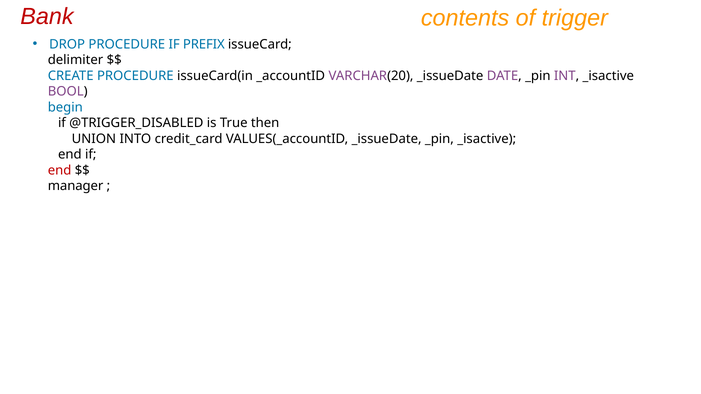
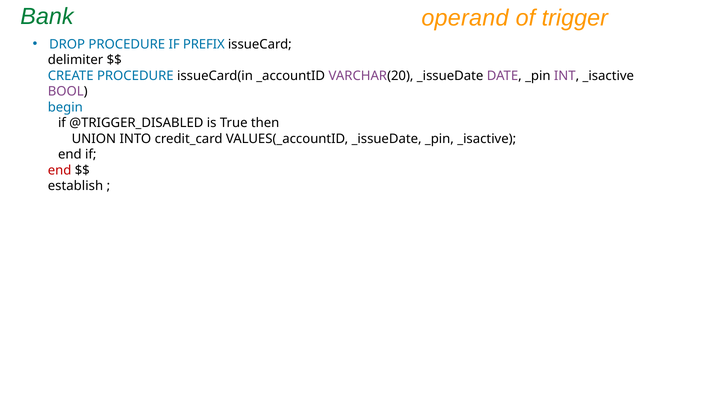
Bank colour: red -> green (47, 17)
contents: contents -> operand (465, 18)
manager: manager -> establish (75, 186)
